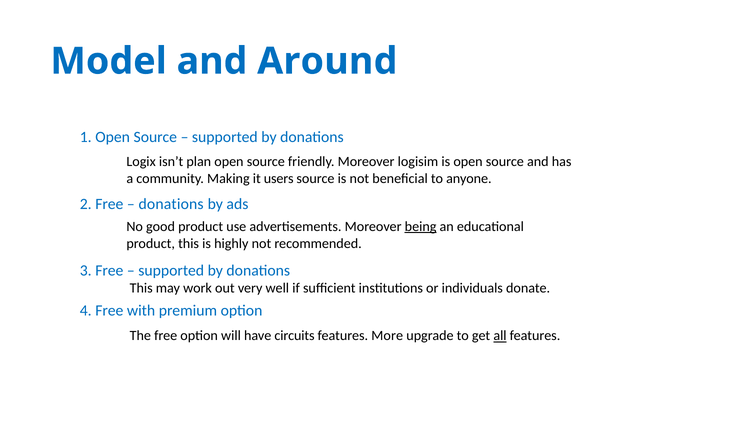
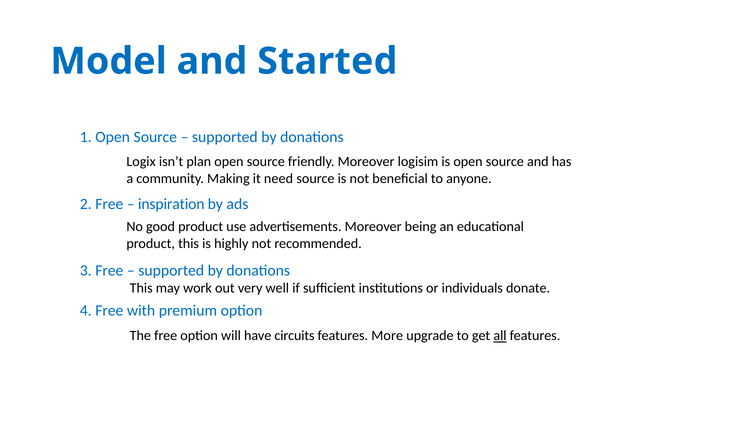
Around: Around -> Started (327, 61)
users: users -> need (279, 179)
donations: donations -> inspiration (171, 205)
being underline: present -> none (421, 227)
